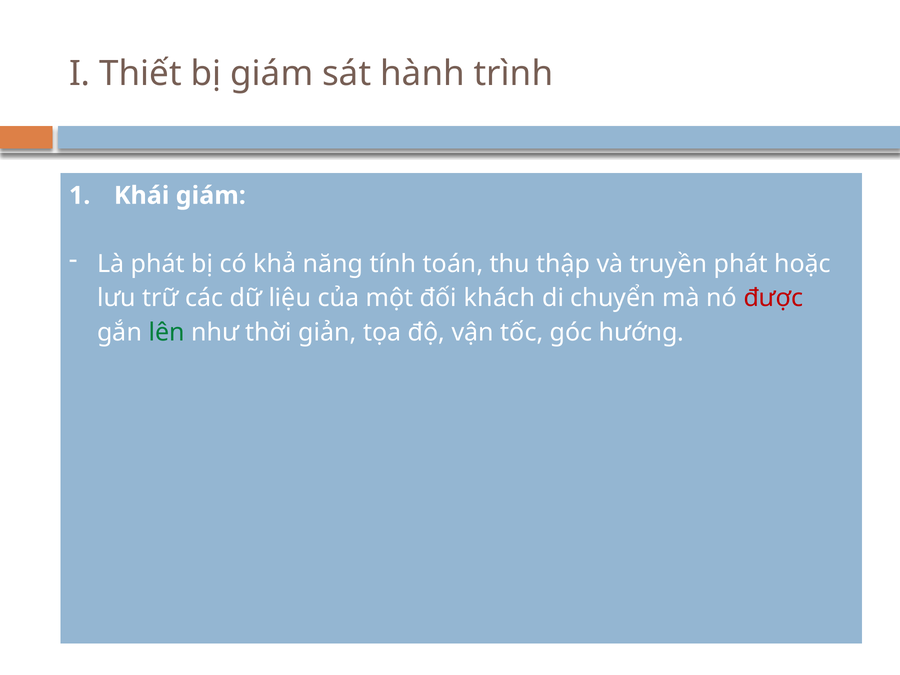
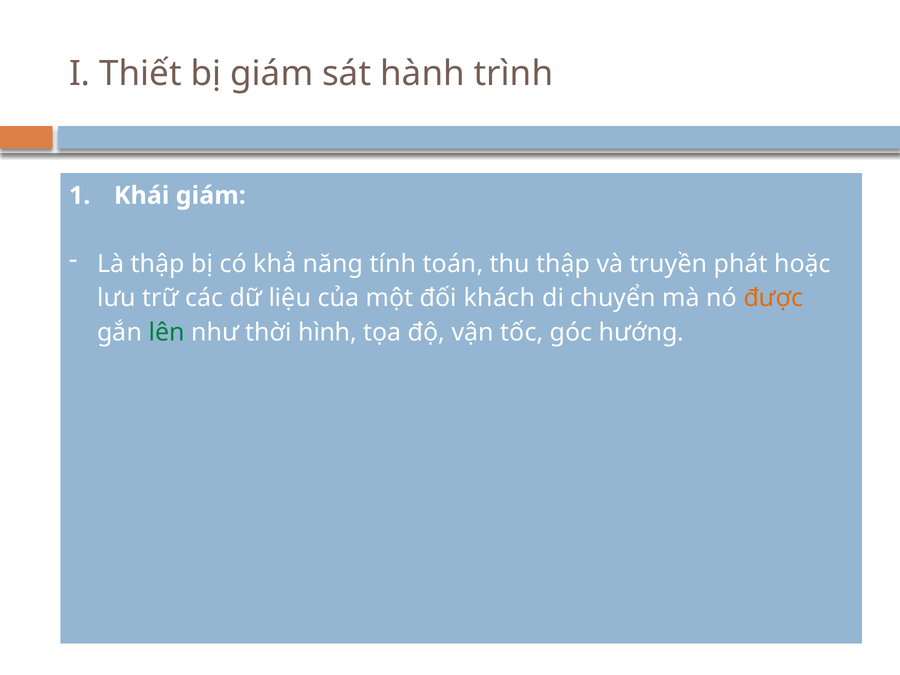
Là phát: phát -> thập (158, 264)
được colour: red -> orange (773, 298)
giản: giản -> hình (328, 332)
